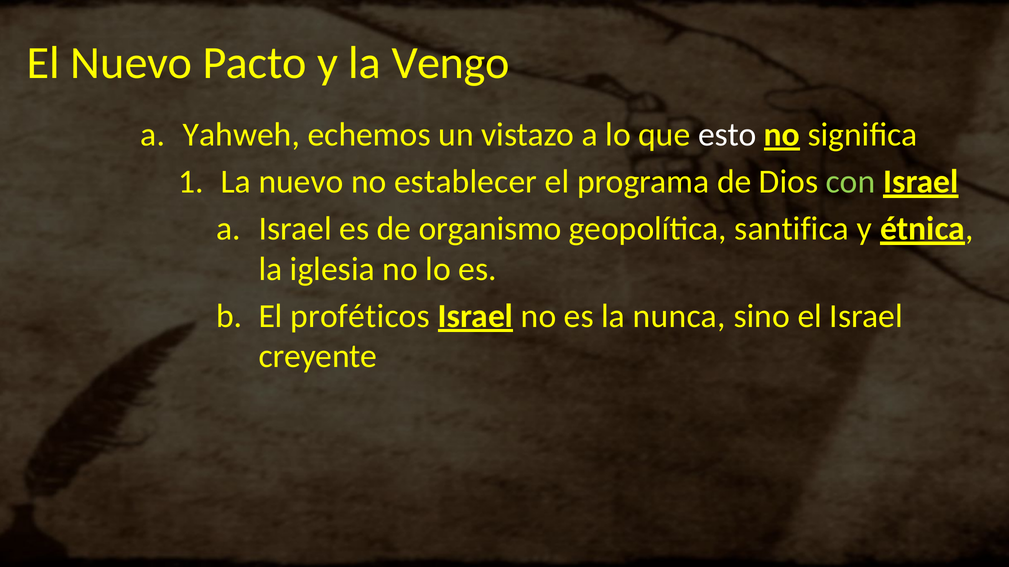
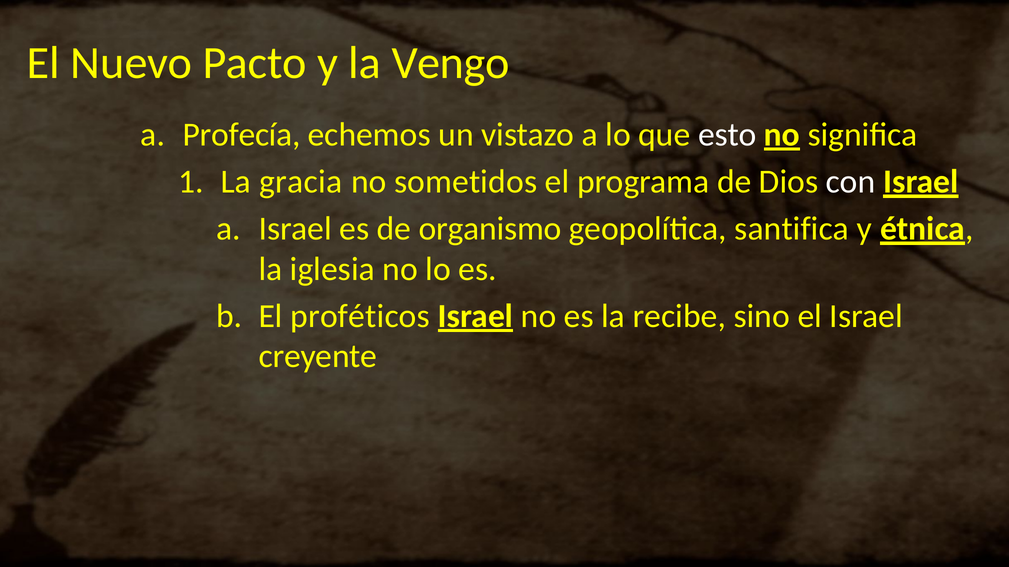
Yahweh: Yahweh -> Profecía (242, 135)
La nuevo: nuevo -> gracia (301, 182)
establecer: establecer -> sometidos (466, 182)
con colour: light green -> white (851, 182)
nunca: nunca -> recibe (679, 316)
